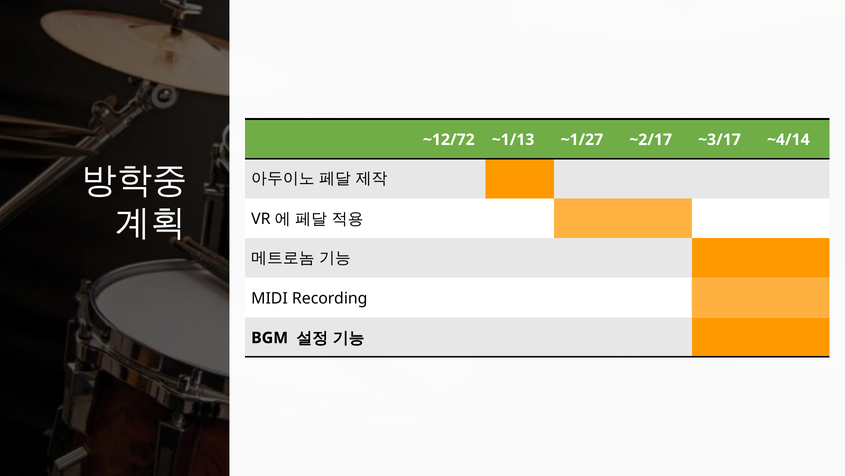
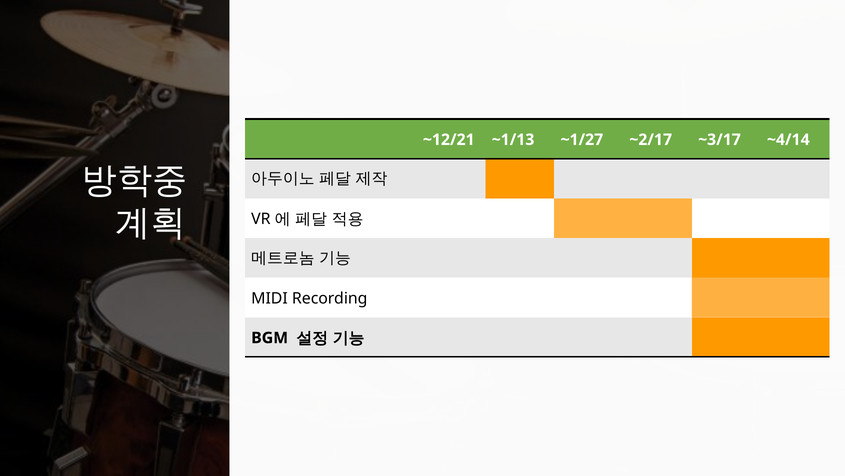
~12/72: ~12/72 -> ~12/21 (449, 139)
